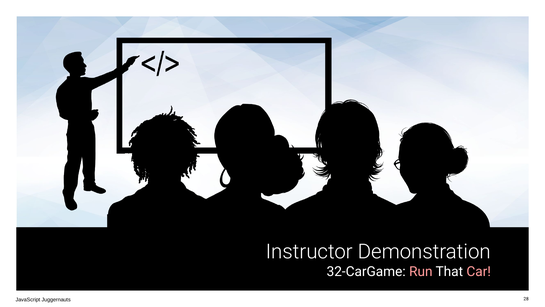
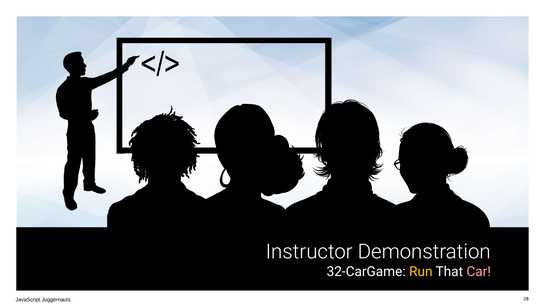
Run colour: pink -> yellow (421, 271)
